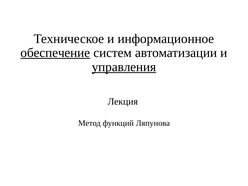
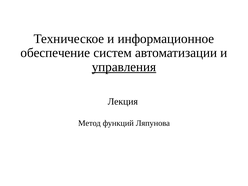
обеспечение underline: present -> none (55, 53)
